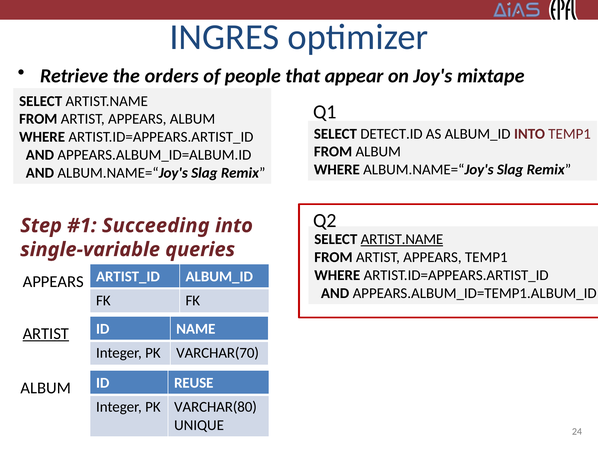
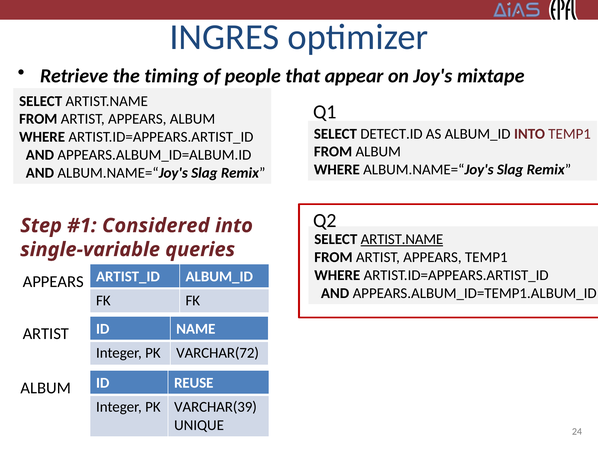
orders: orders -> timing (172, 76)
Succeeding: Succeeding -> Considered (156, 225)
ARTIST underline: present -> none (46, 333)
VARCHAR(70: VARCHAR(70 -> VARCHAR(72 (218, 353)
VARCHAR(80: VARCHAR(80 -> VARCHAR(39 (215, 407)
